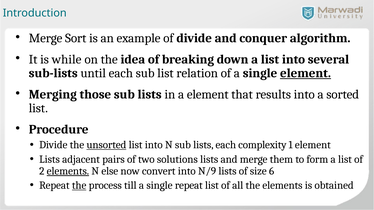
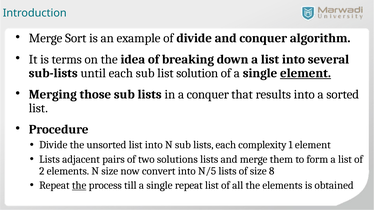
while: while -> terms (67, 59)
relation: relation -> solution (197, 73)
a element: element -> conquer (208, 95)
unsorted underline: present -> none (106, 145)
elements underline: present -> none (68, 171)
N else: else -> size (110, 171)
N/9: N/9 -> N/5 (207, 171)
6: 6 -> 8 (272, 171)
